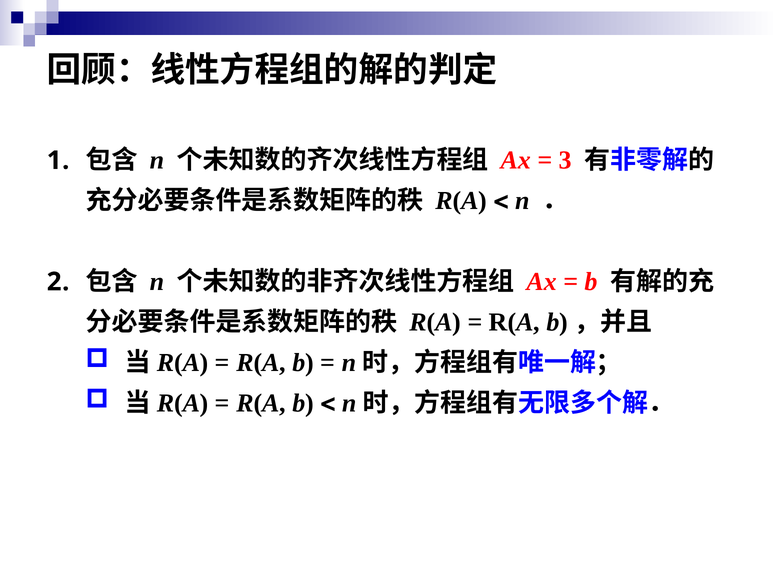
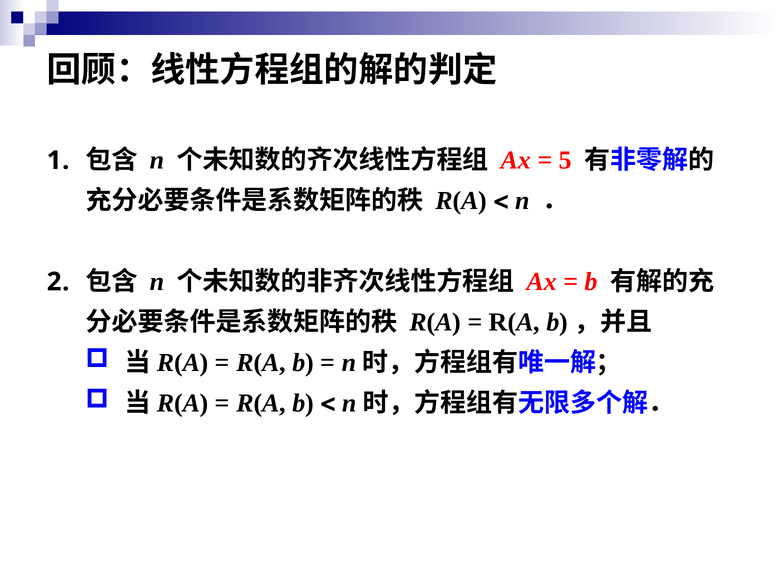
3: 3 -> 5 (565, 160)
